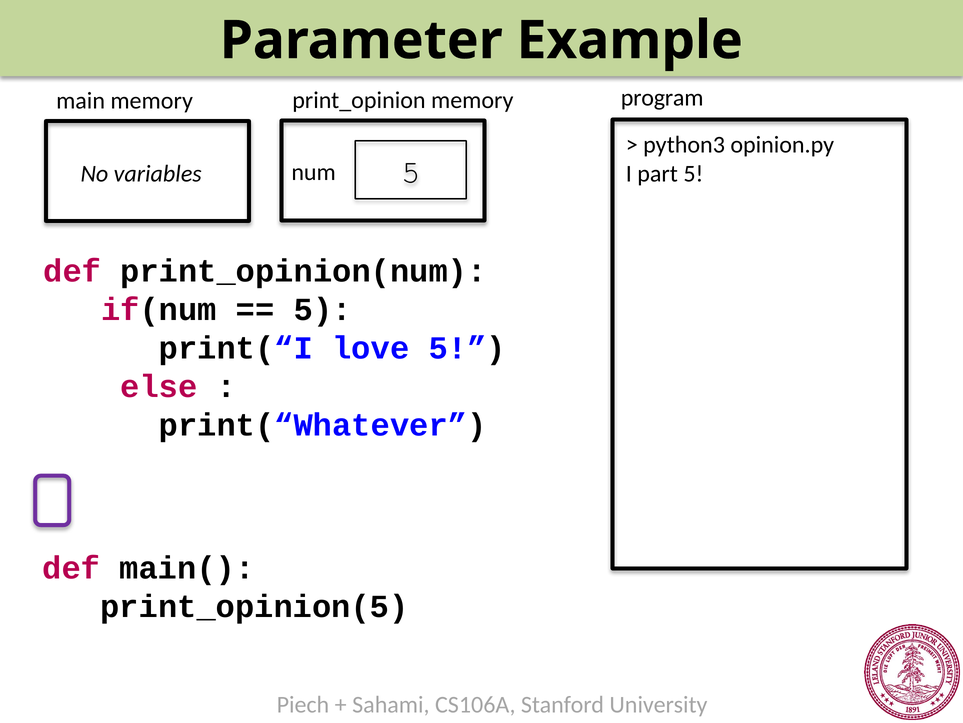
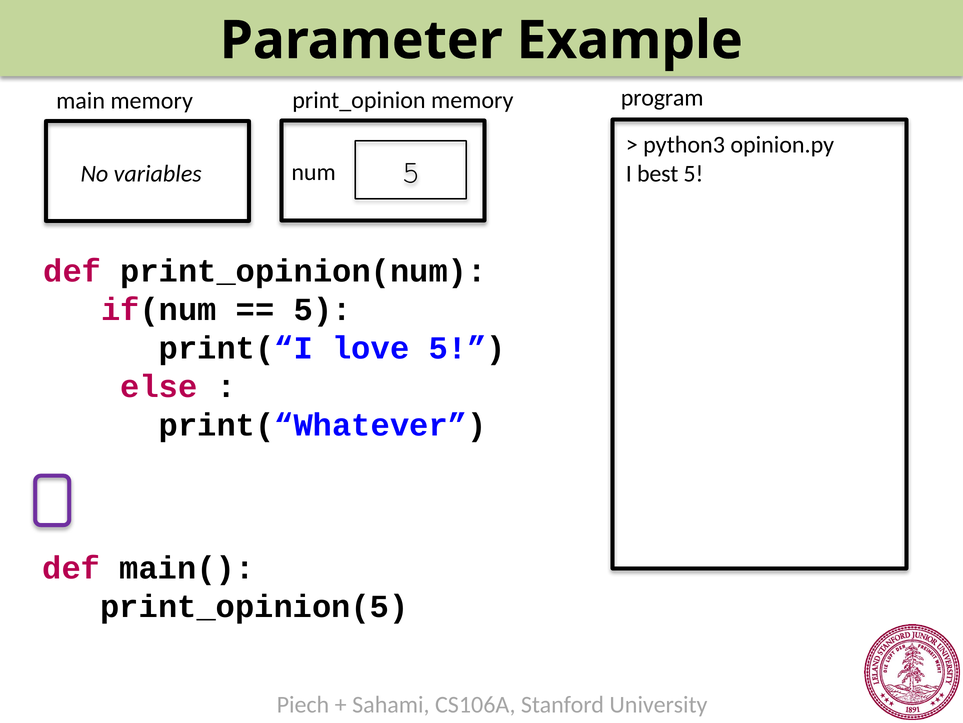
part: part -> best (658, 174)
